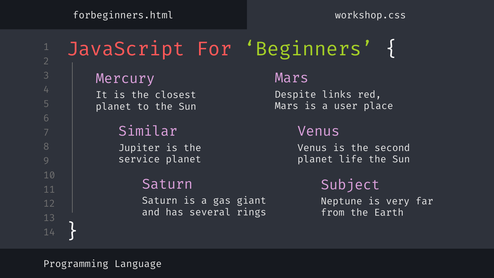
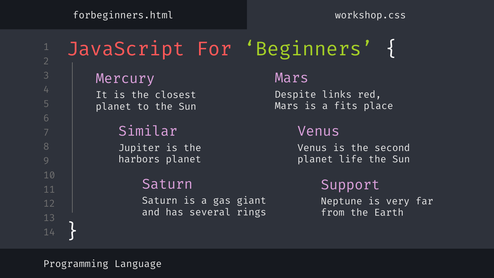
user: user -> fits (346, 106)
service: service -> harbors (139, 159)
Subject: Subject -> Support (350, 185)
